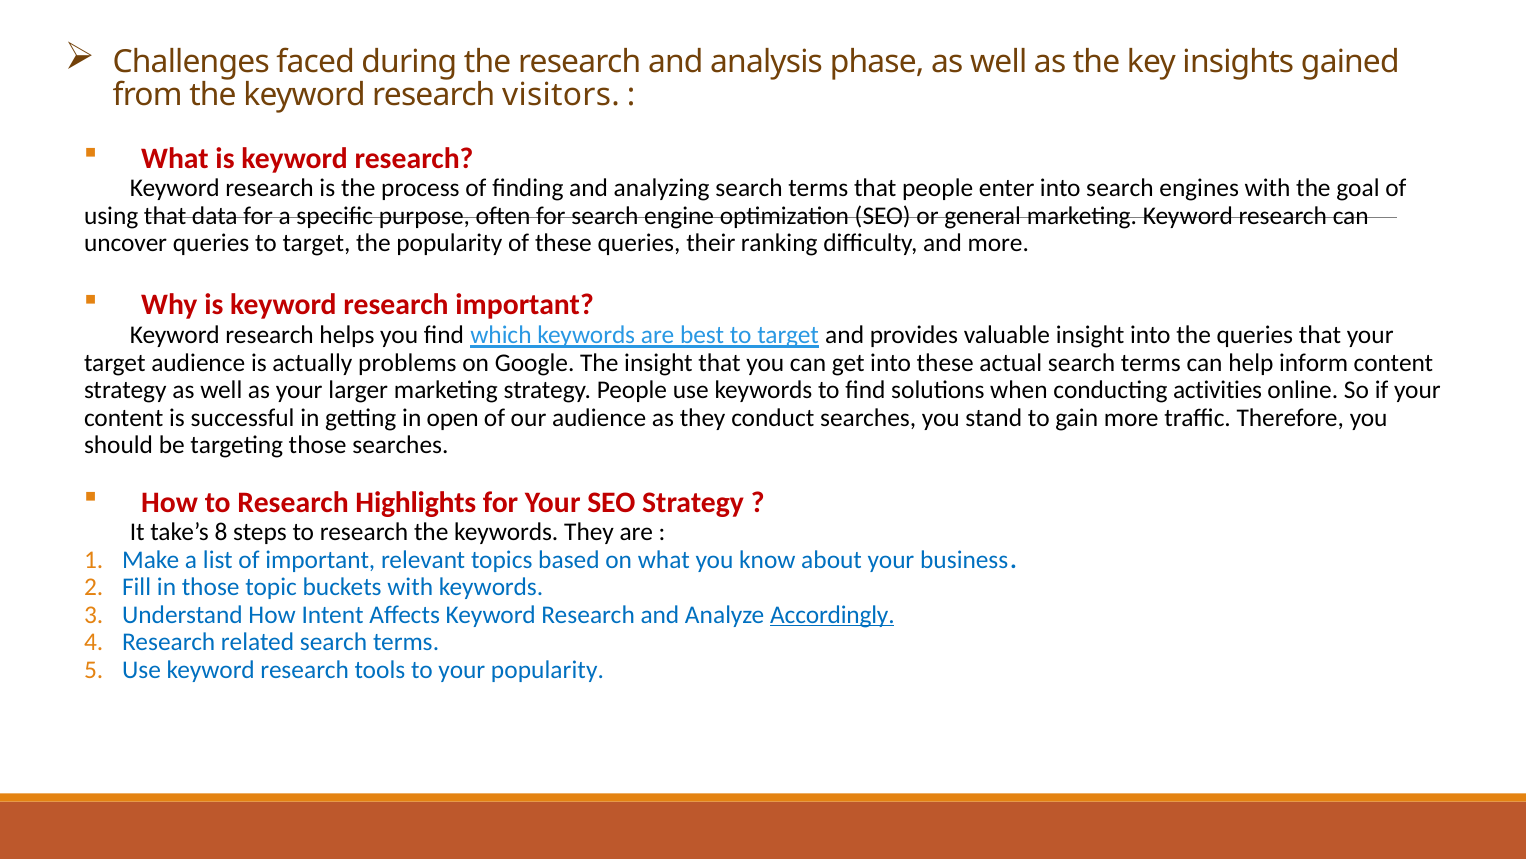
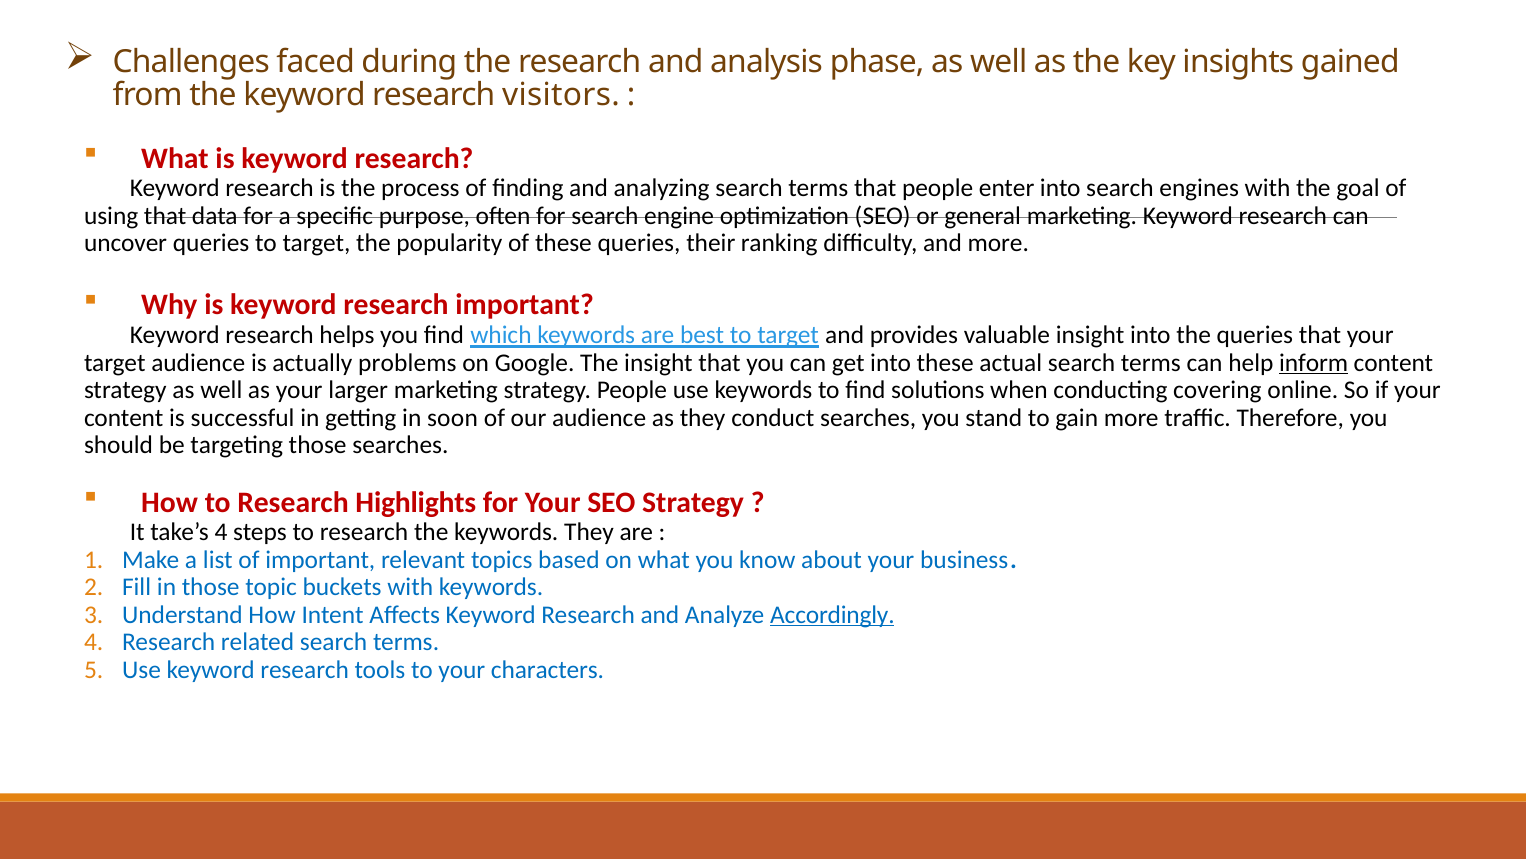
inform underline: none -> present (1314, 363)
activities: activities -> covering (1217, 390)
open: open -> soon (452, 417)
take’s 8: 8 -> 4 (221, 532)
your popularity: popularity -> characters (548, 669)
